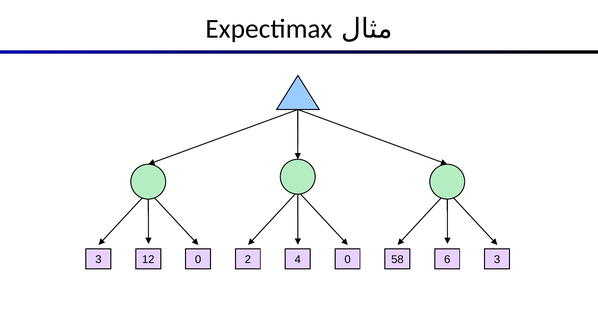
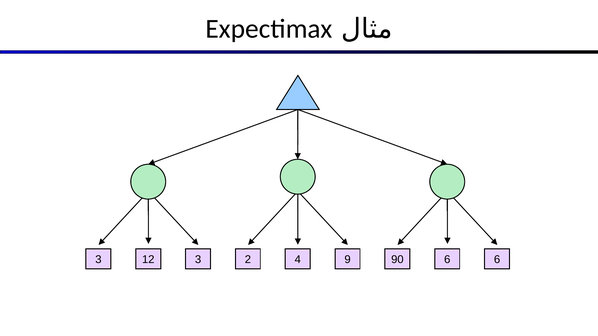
12 0: 0 -> 3 (198, 260)
4 0: 0 -> 9 (348, 260)
58: 58 -> 90 (397, 260)
6 3: 3 -> 6 (497, 260)
